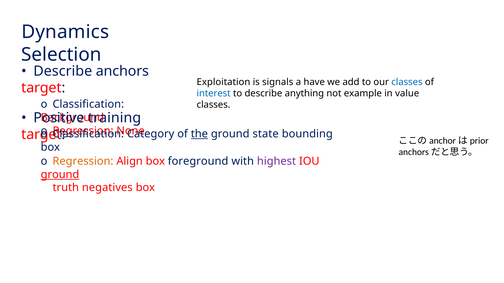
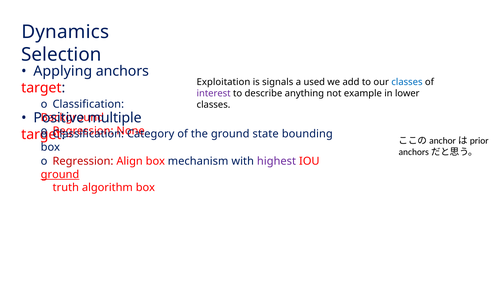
Describe: Describe -> Applying (63, 71)
have: have -> used (314, 82)
interest colour: blue -> purple (214, 94)
value: value -> lower (407, 94)
training: training -> multiple (115, 118)
the underline: present -> none (199, 134)
Regression colour: orange -> red (83, 162)
foreground: foreground -> mechanism (198, 162)
negatives: negatives -> algorithm (107, 188)
